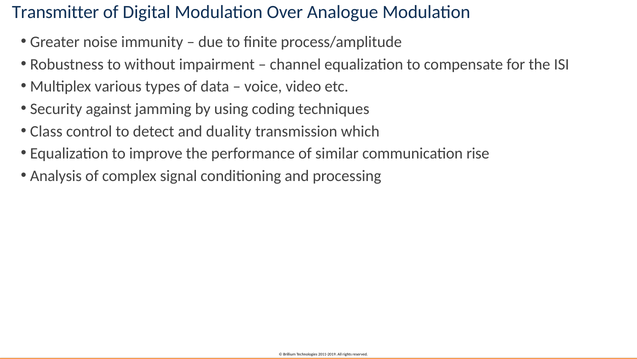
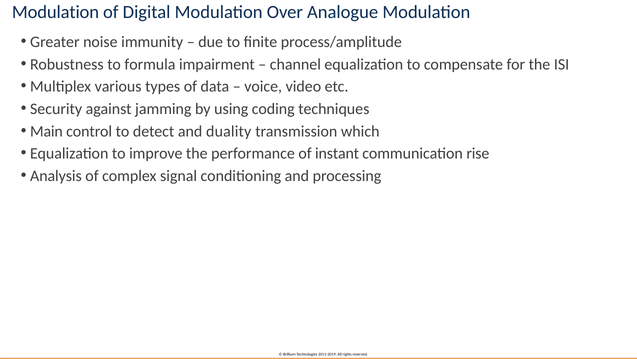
Transmitter: Transmitter -> Modulation (55, 12)
without: without -> formula (150, 64)
Class: Class -> Main (46, 131)
similar: similar -> instant (337, 153)
